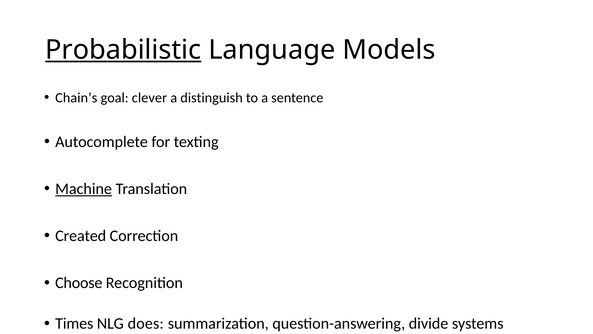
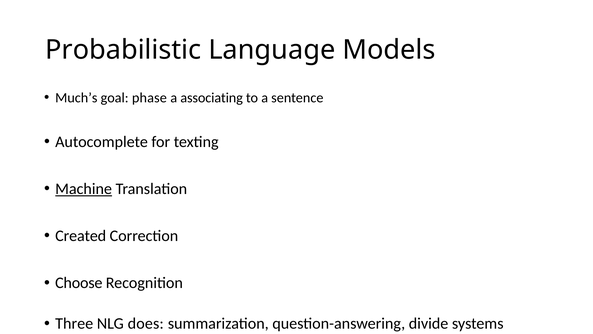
Probabilistic underline: present -> none (123, 50)
Chain’s: Chain’s -> Much’s (76, 98)
clever: clever -> phase (149, 98)
distinguish: distinguish -> associating (212, 98)
Times: Times -> Three (74, 323)
